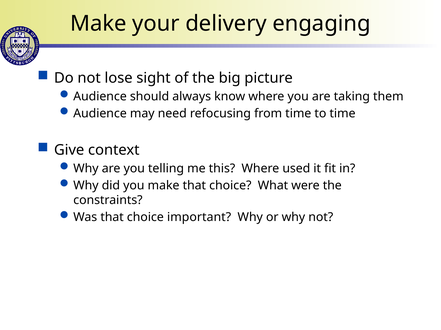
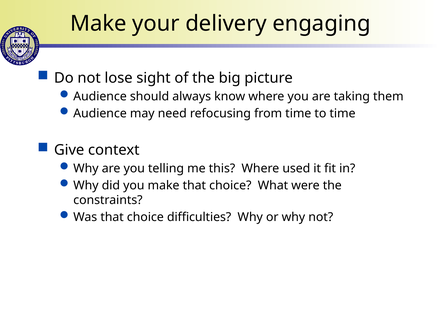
important: important -> difficulties (199, 218)
